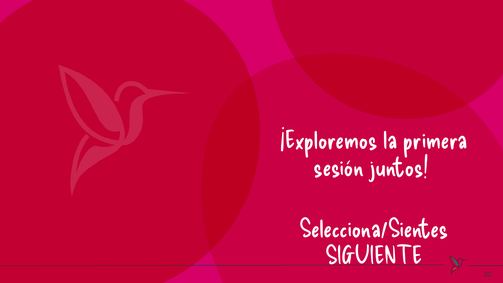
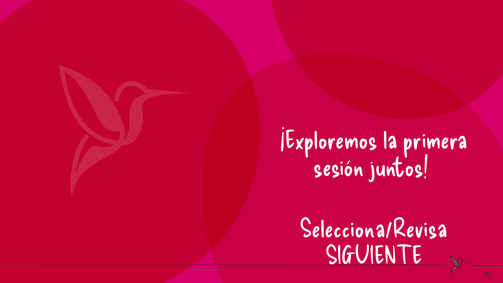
Selecciona/Sientes: Selecciona/Sientes -> Selecciona/Revisa (374, 229)
